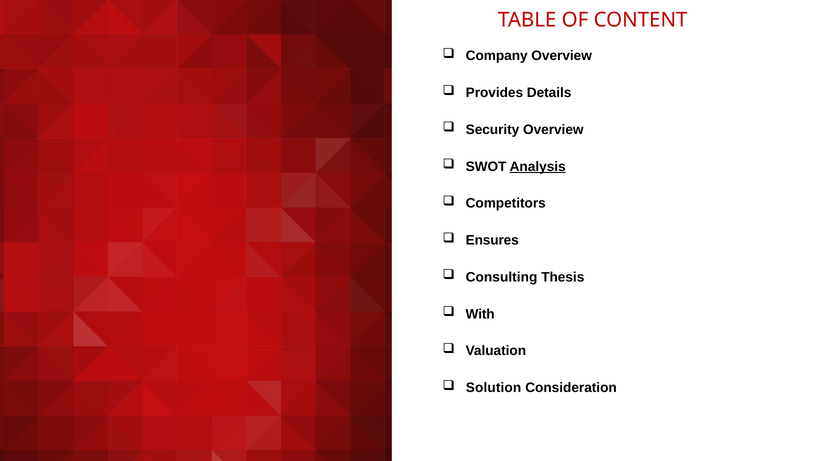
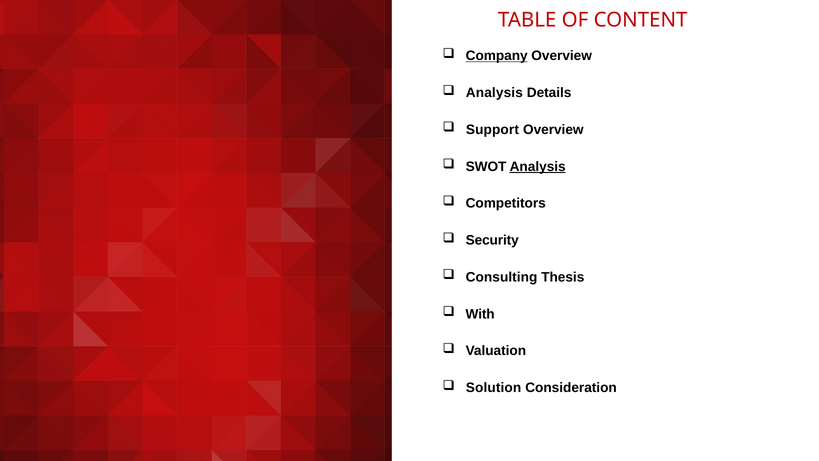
Company underline: none -> present (497, 56)
Provides: Provides -> Analysis (494, 93)
Security: Security -> Support (492, 130)
Ensures: Ensures -> Security (492, 240)
